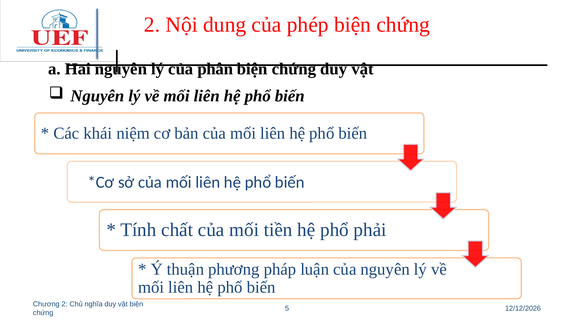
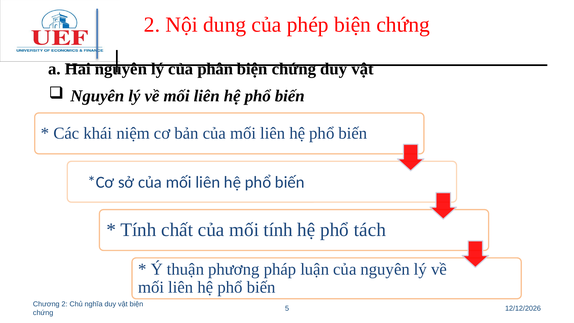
mối tiền: tiền -> tính (278, 230)
phải: phải -> tách (370, 230)
